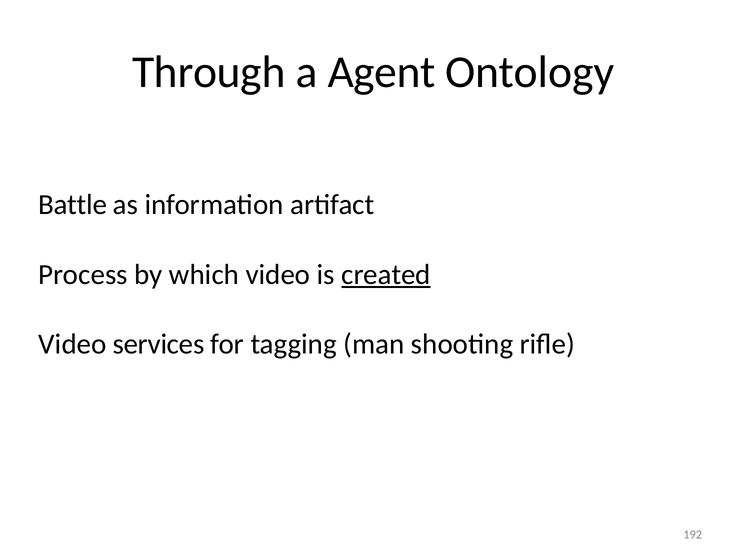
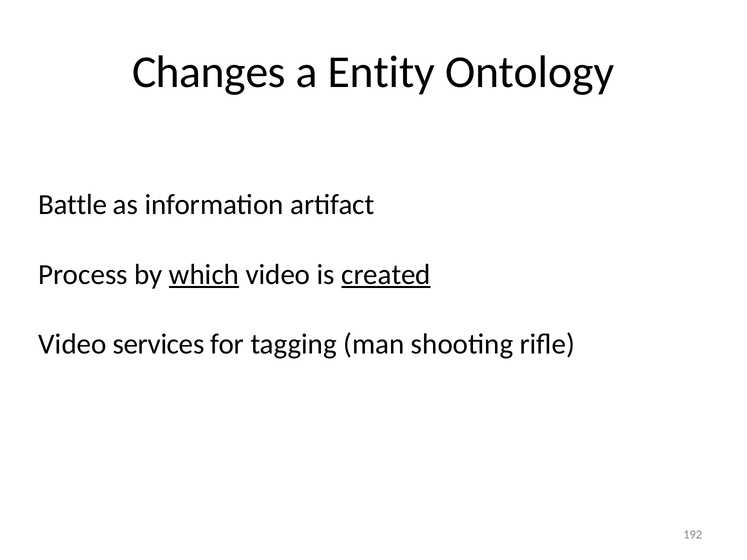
Through: Through -> Changes (209, 72)
Agent: Agent -> Entity (381, 72)
which underline: none -> present (204, 275)
